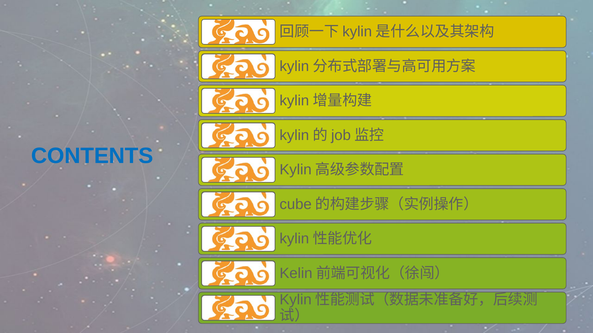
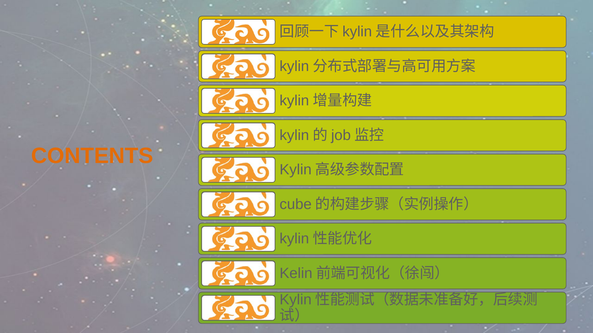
CONTENTS colour: blue -> orange (92, 156)
